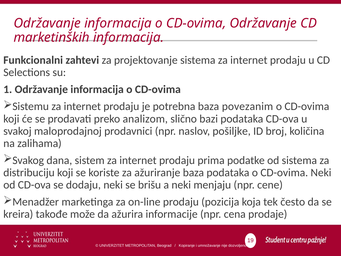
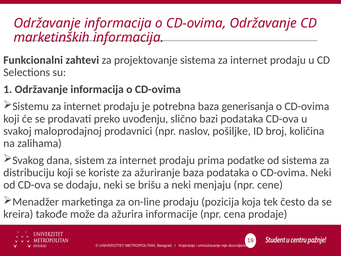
povezanim: povezanim -> generisanja (248, 106)
analizom: analizom -> uvođenju (145, 119)
